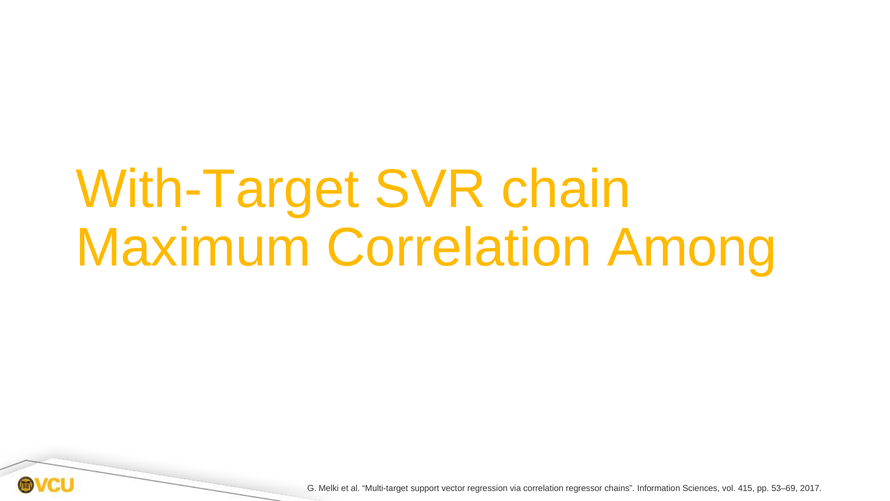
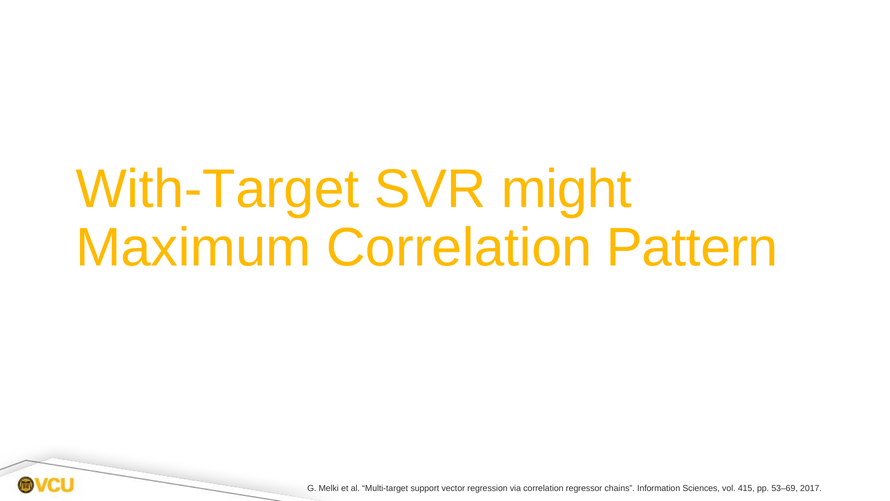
chain: chain -> might (567, 189)
Among: Among -> Pattern (692, 248)
